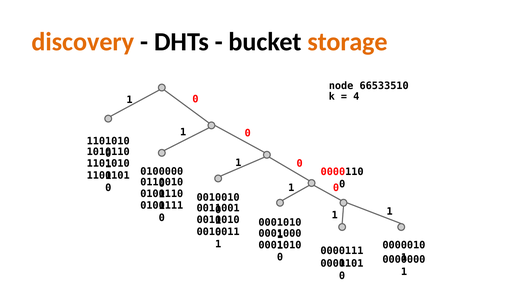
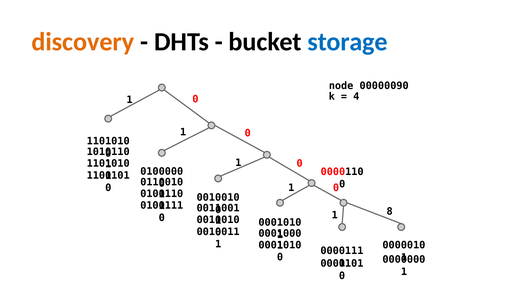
storage colour: orange -> blue (348, 42)
66533510: 66533510 -> 00000090 (384, 86)
1: 1 -> 8 (390, 211)
